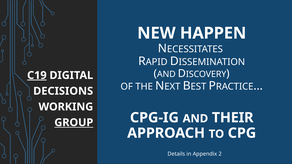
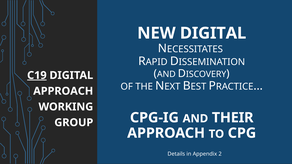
NEW HAPPEN: HAPPEN -> DIGITAL (213, 33)
DECISIONS: DECISIONS -> APPROACH (63, 91)
GROUP underline: present -> none (74, 123)
